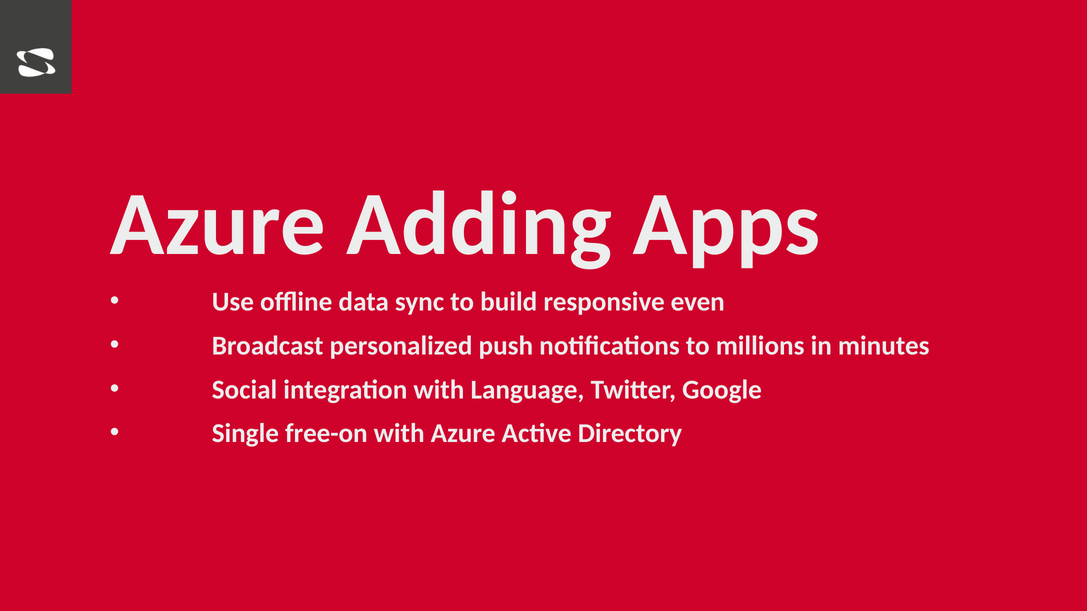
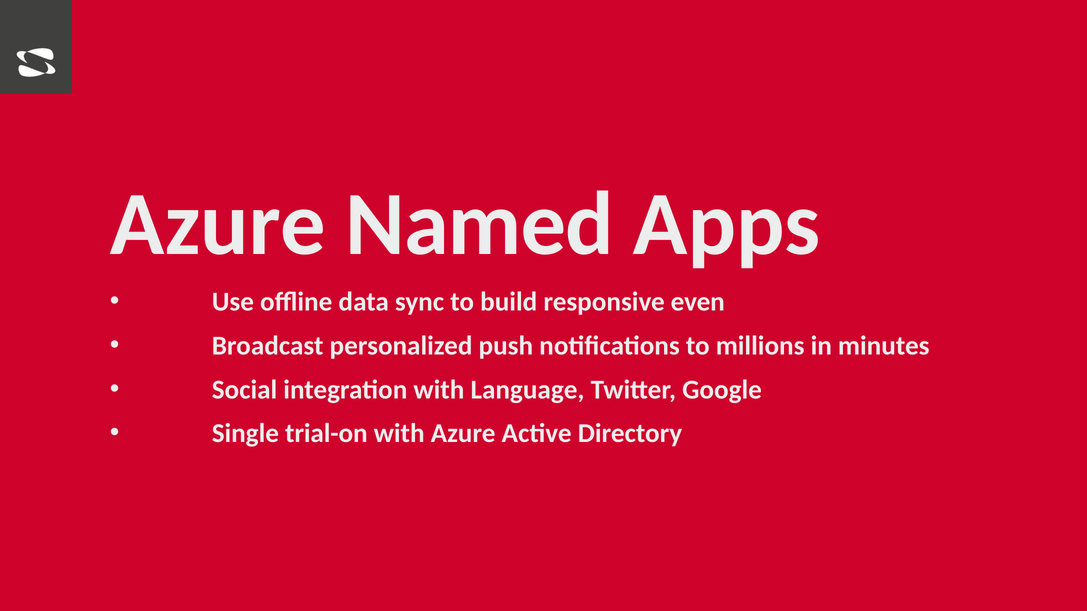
Adding: Adding -> Named (480, 224)
free-on: free-on -> trial-on (326, 434)
